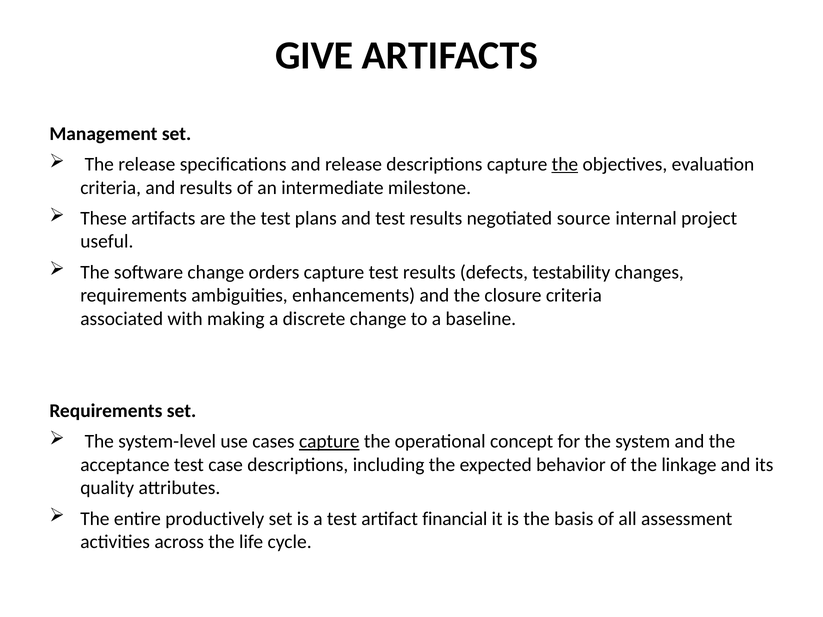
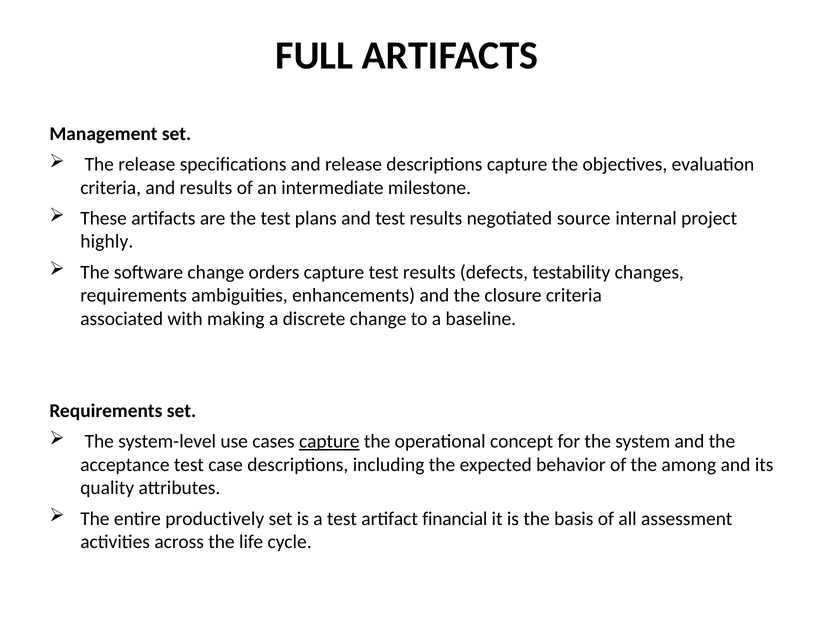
GIVE: GIVE -> FULL (314, 56)
the underline: present -> none (565, 164)
useful: useful -> highly (107, 242)
linkage: linkage -> among (689, 465)
